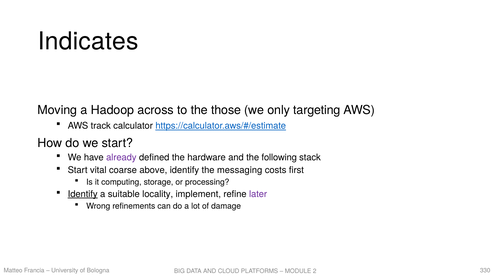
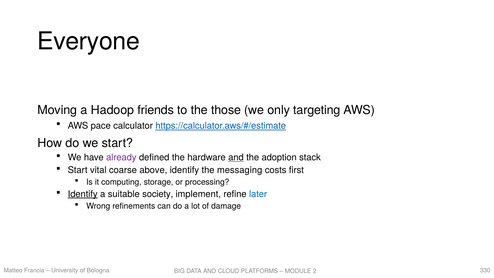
Indicates: Indicates -> Everyone (88, 41)
across: across -> friends (156, 110)
track: track -> pace (101, 126)
and underline: none -> present (236, 157)
following: following -> adoption (279, 157)
locality: locality -> society (158, 194)
later colour: purple -> blue (258, 194)
